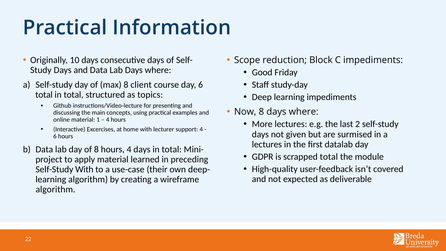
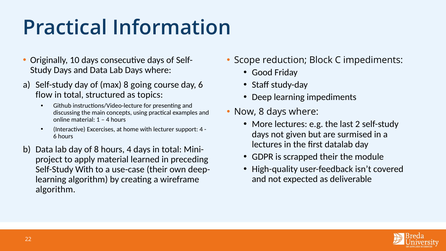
client: client -> going (141, 85)
total: total -> flow (44, 95)
scrapped total: total -> their (329, 157)
